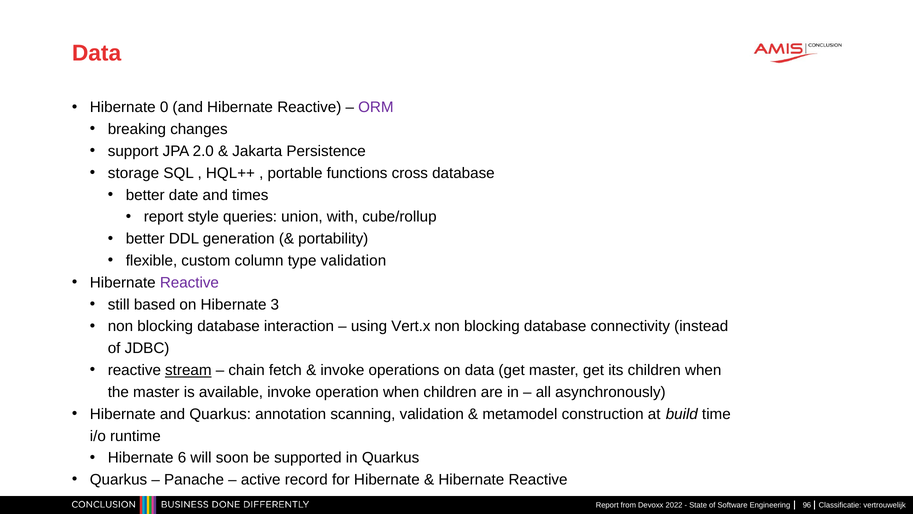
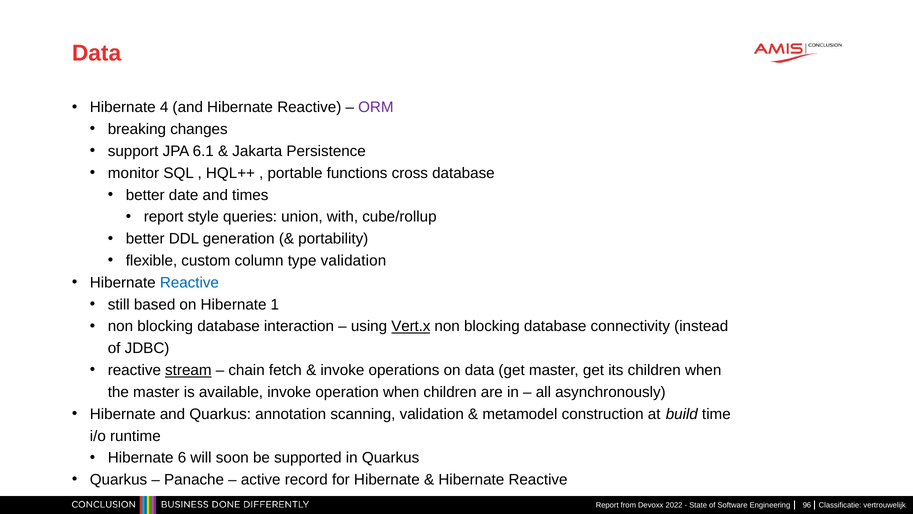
0: 0 -> 4 (164, 107)
2.0: 2.0 -> 6.1 (203, 151)
storage: storage -> monitor (134, 173)
Reactive colour: purple -> blue (189, 282)
3: 3 -> 1 (275, 304)
Vert.x underline: none -> present (411, 326)
